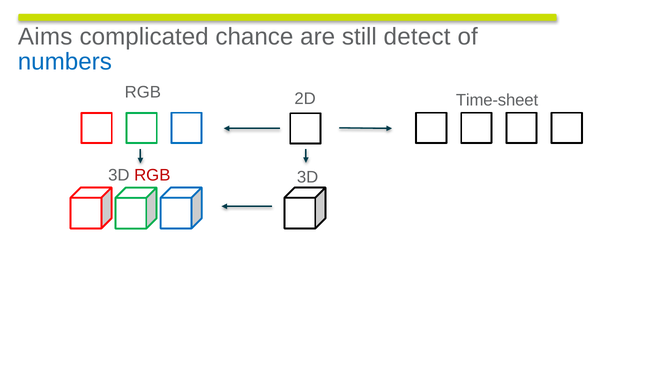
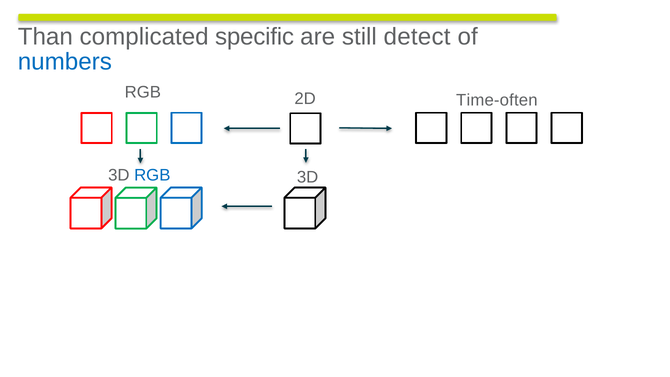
Aims: Aims -> Than (45, 37)
chance: chance -> specific (255, 37)
Time-sheet: Time-sheet -> Time-often (497, 100)
RGB colour: red -> blue (152, 175)
